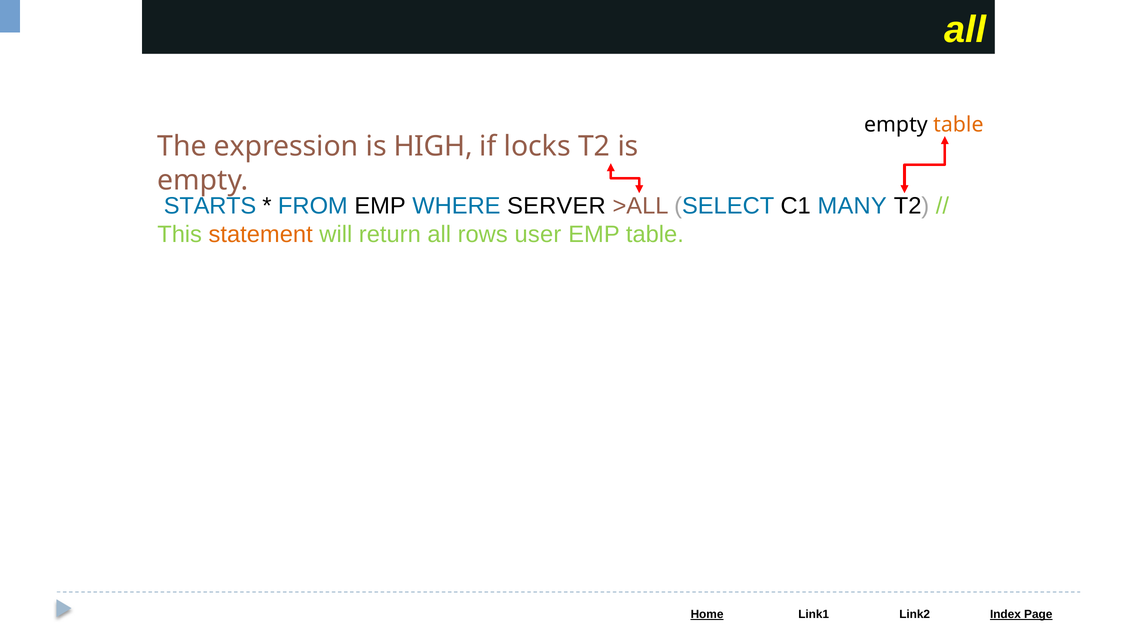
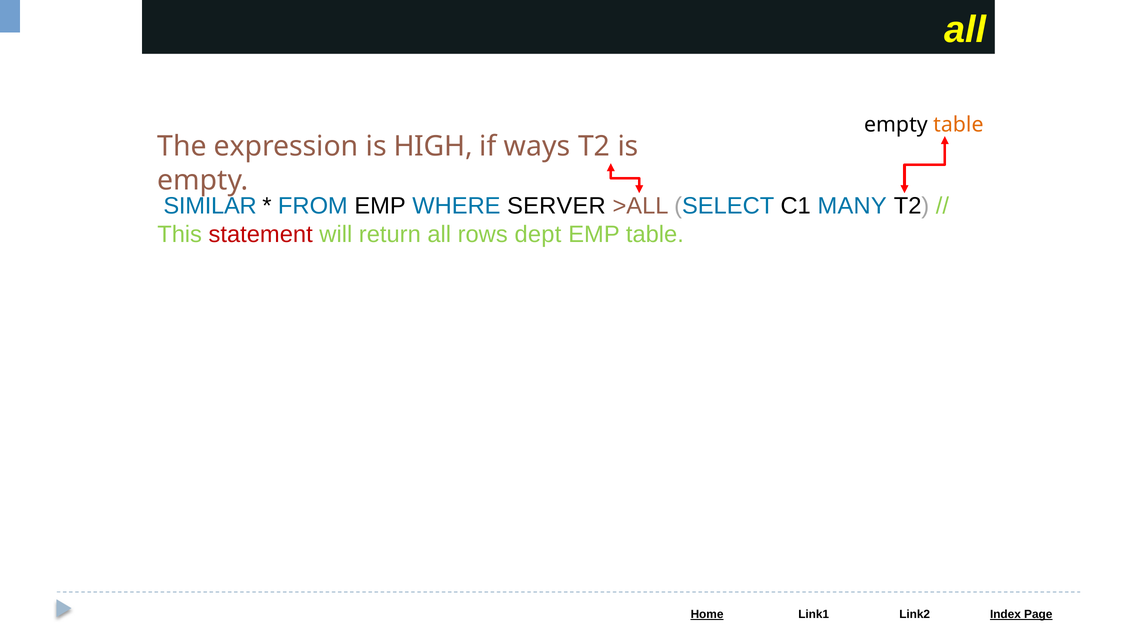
locks: locks -> ways (537, 146)
STARTS: STARTS -> SIMILAR (210, 206)
statement colour: orange -> red (261, 235)
user: user -> dept (538, 235)
